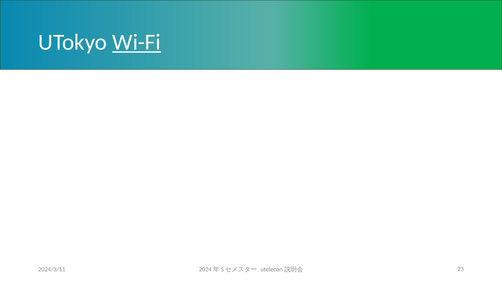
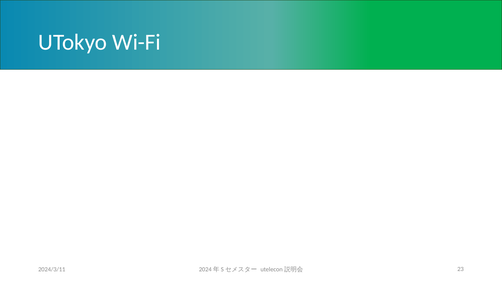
Wi-Fi underline: present -> none (137, 42)
